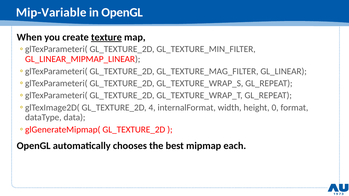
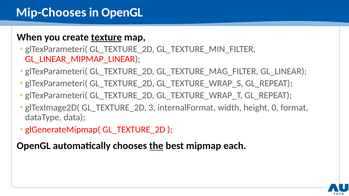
Mip-Variable: Mip-Variable -> Mip-Chooses (51, 12)
4: 4 -> 3 (152, 108)
the underline: none -> present (156, 146)
